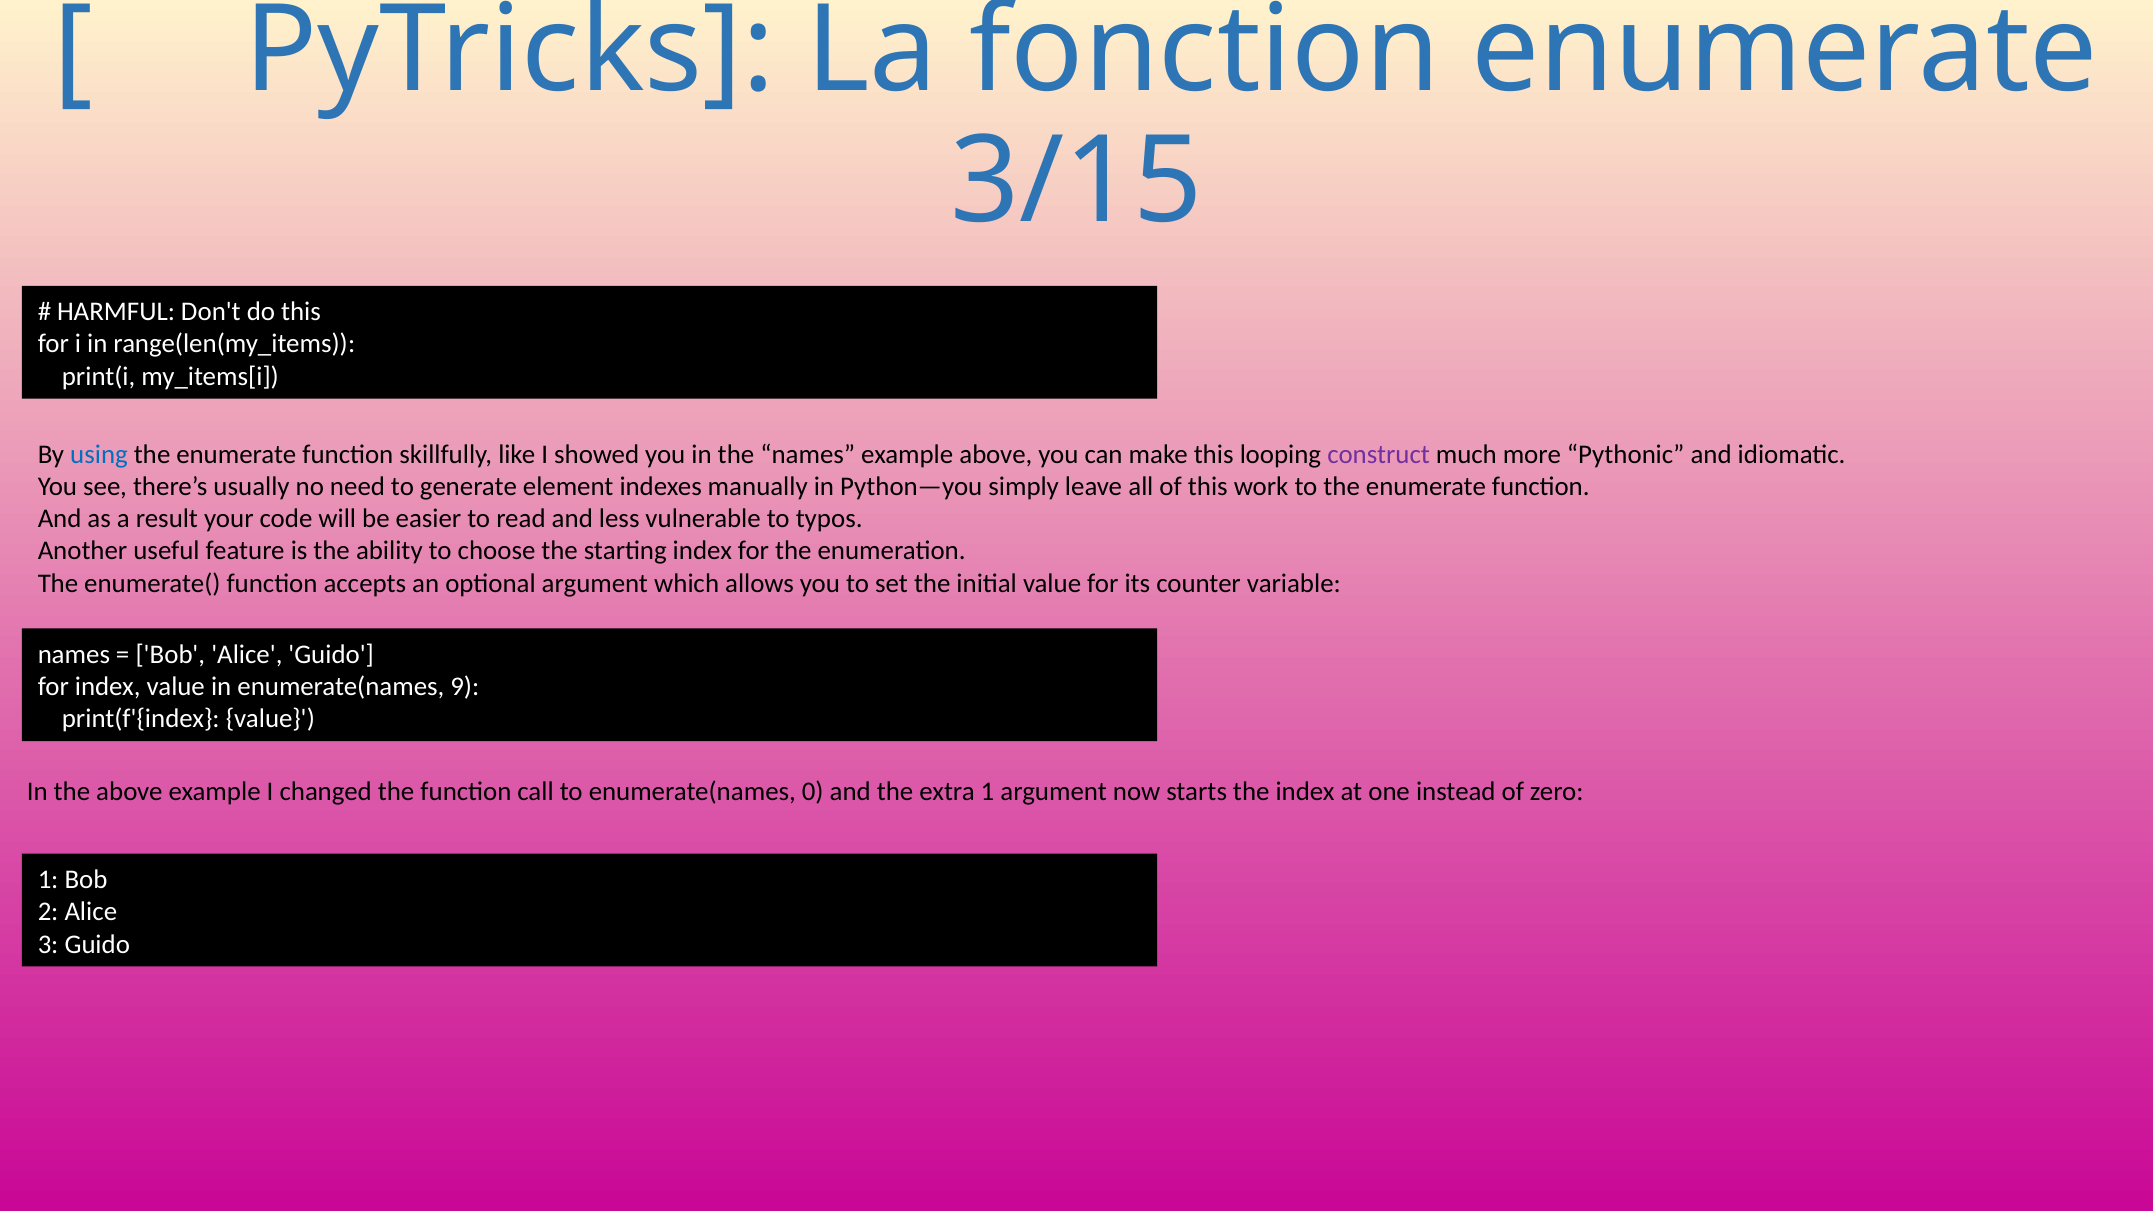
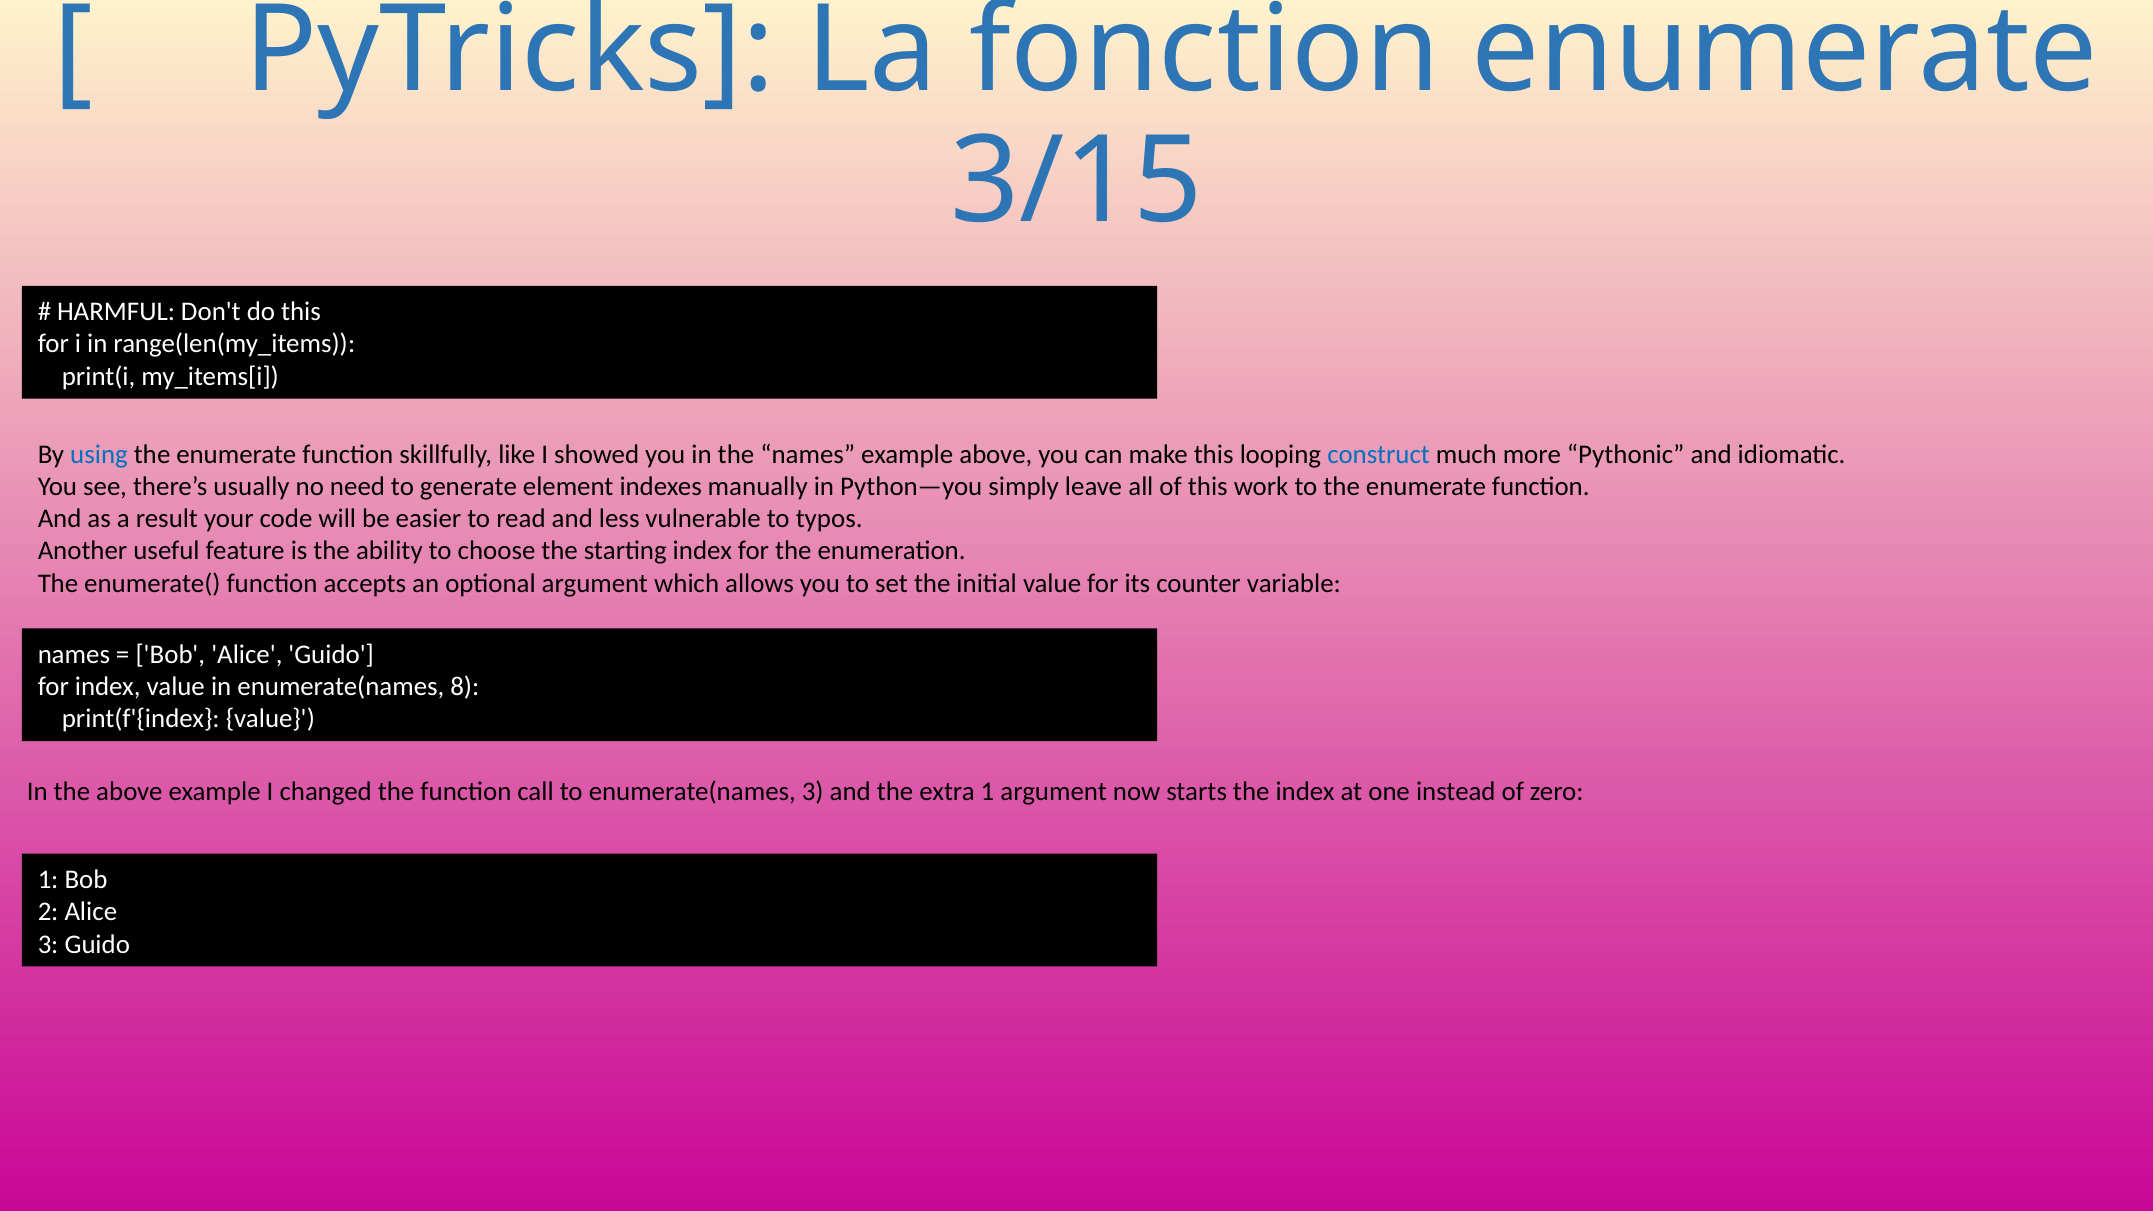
construct colour: purple -> blue (1379, 454)
9: 9 -> 8 (465, 687)
enumerate(names 0: 0 -> 3 (813, 791)
